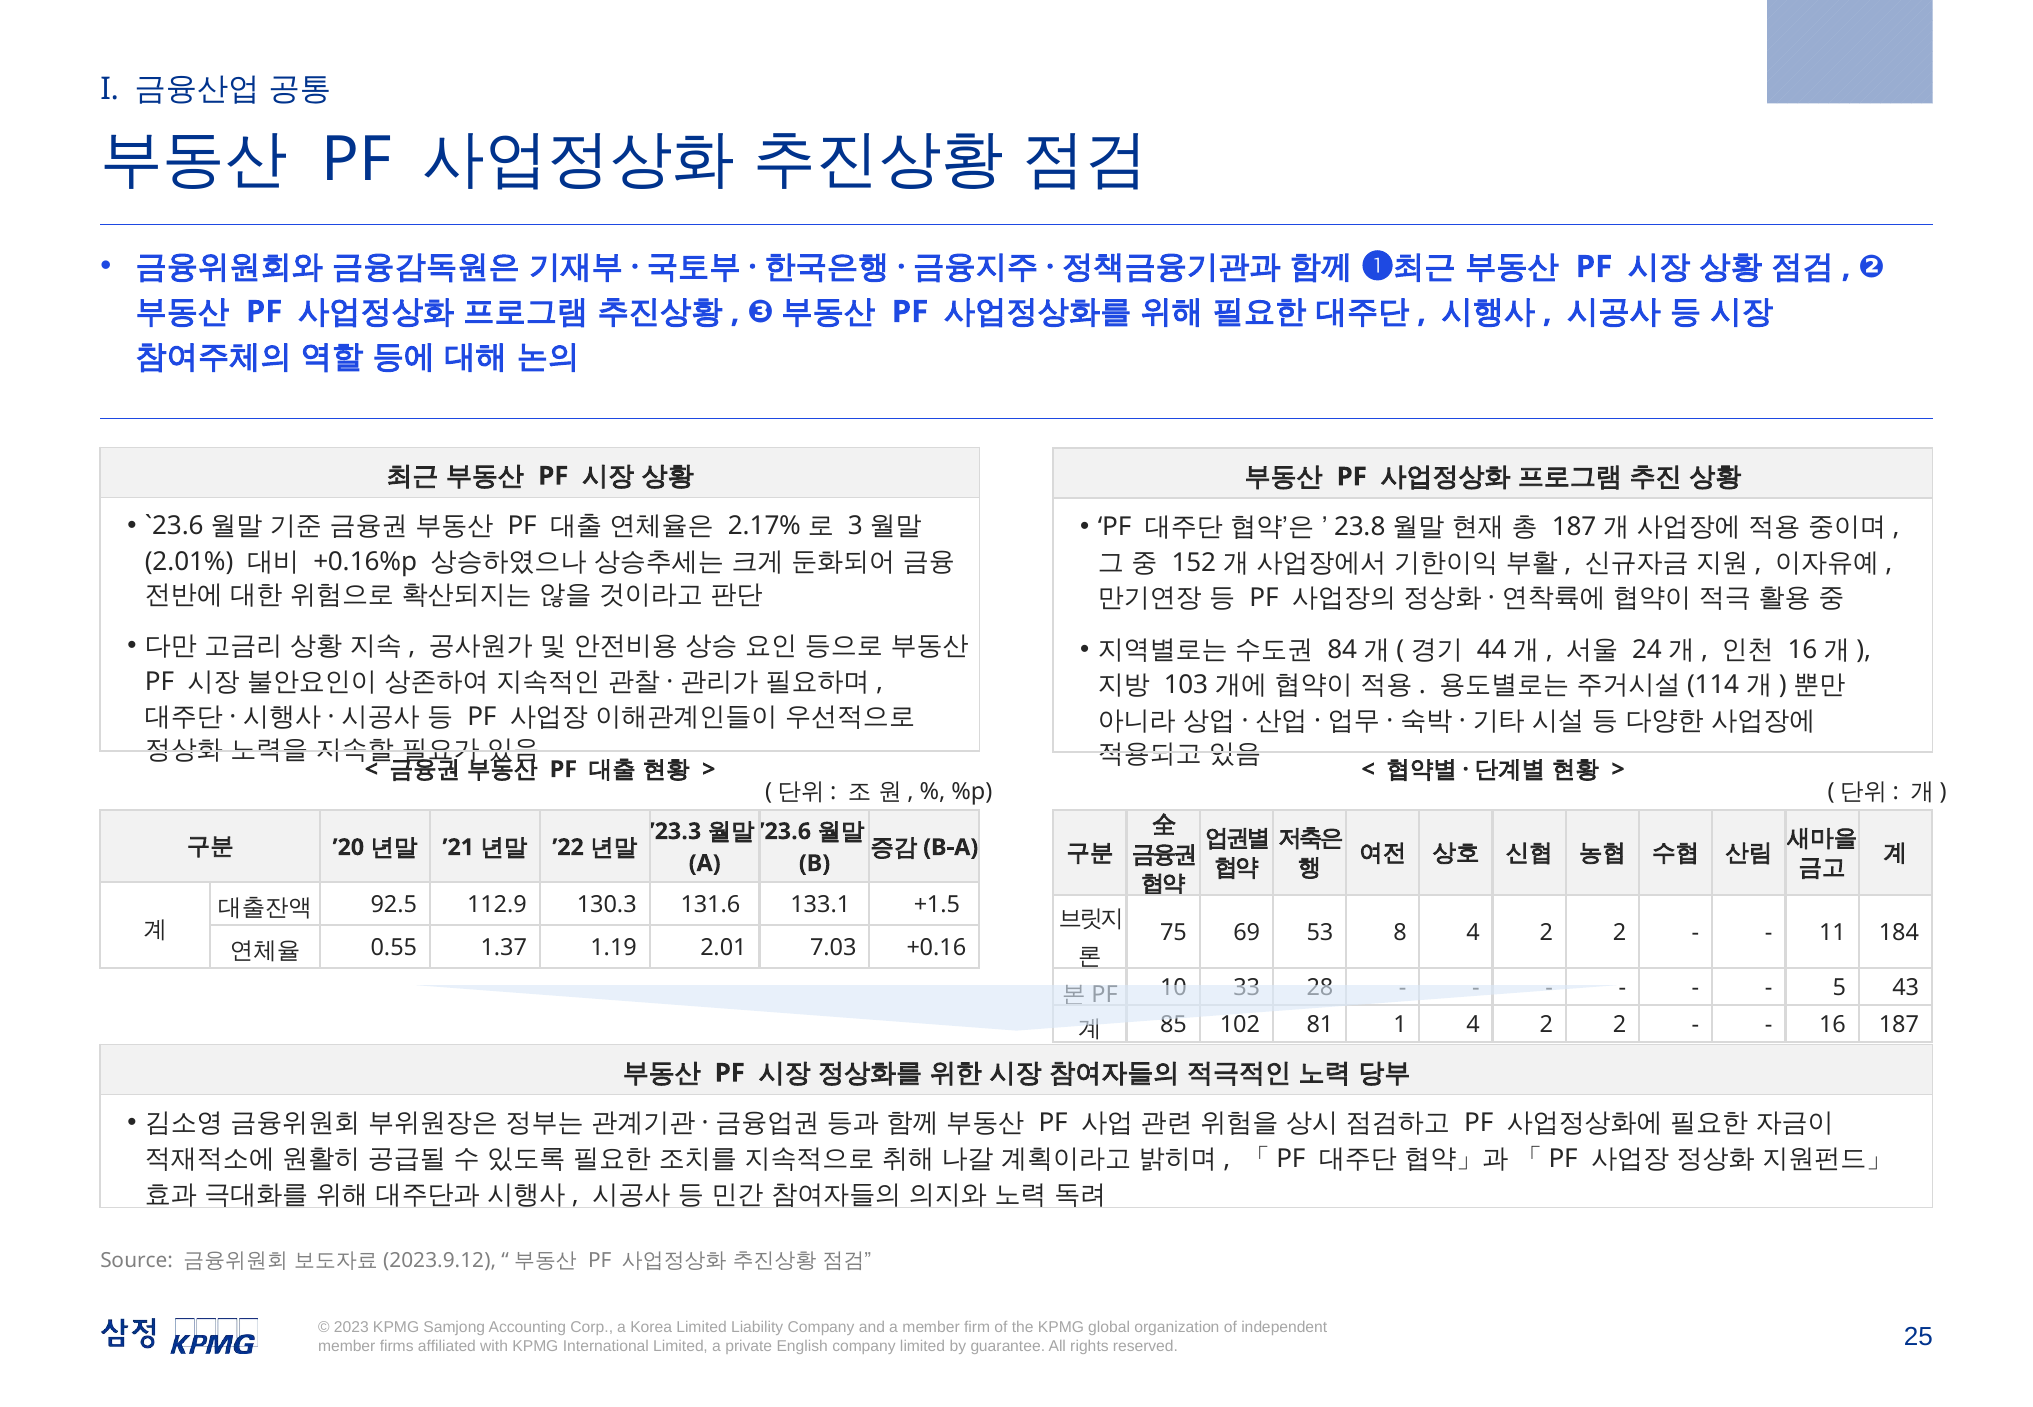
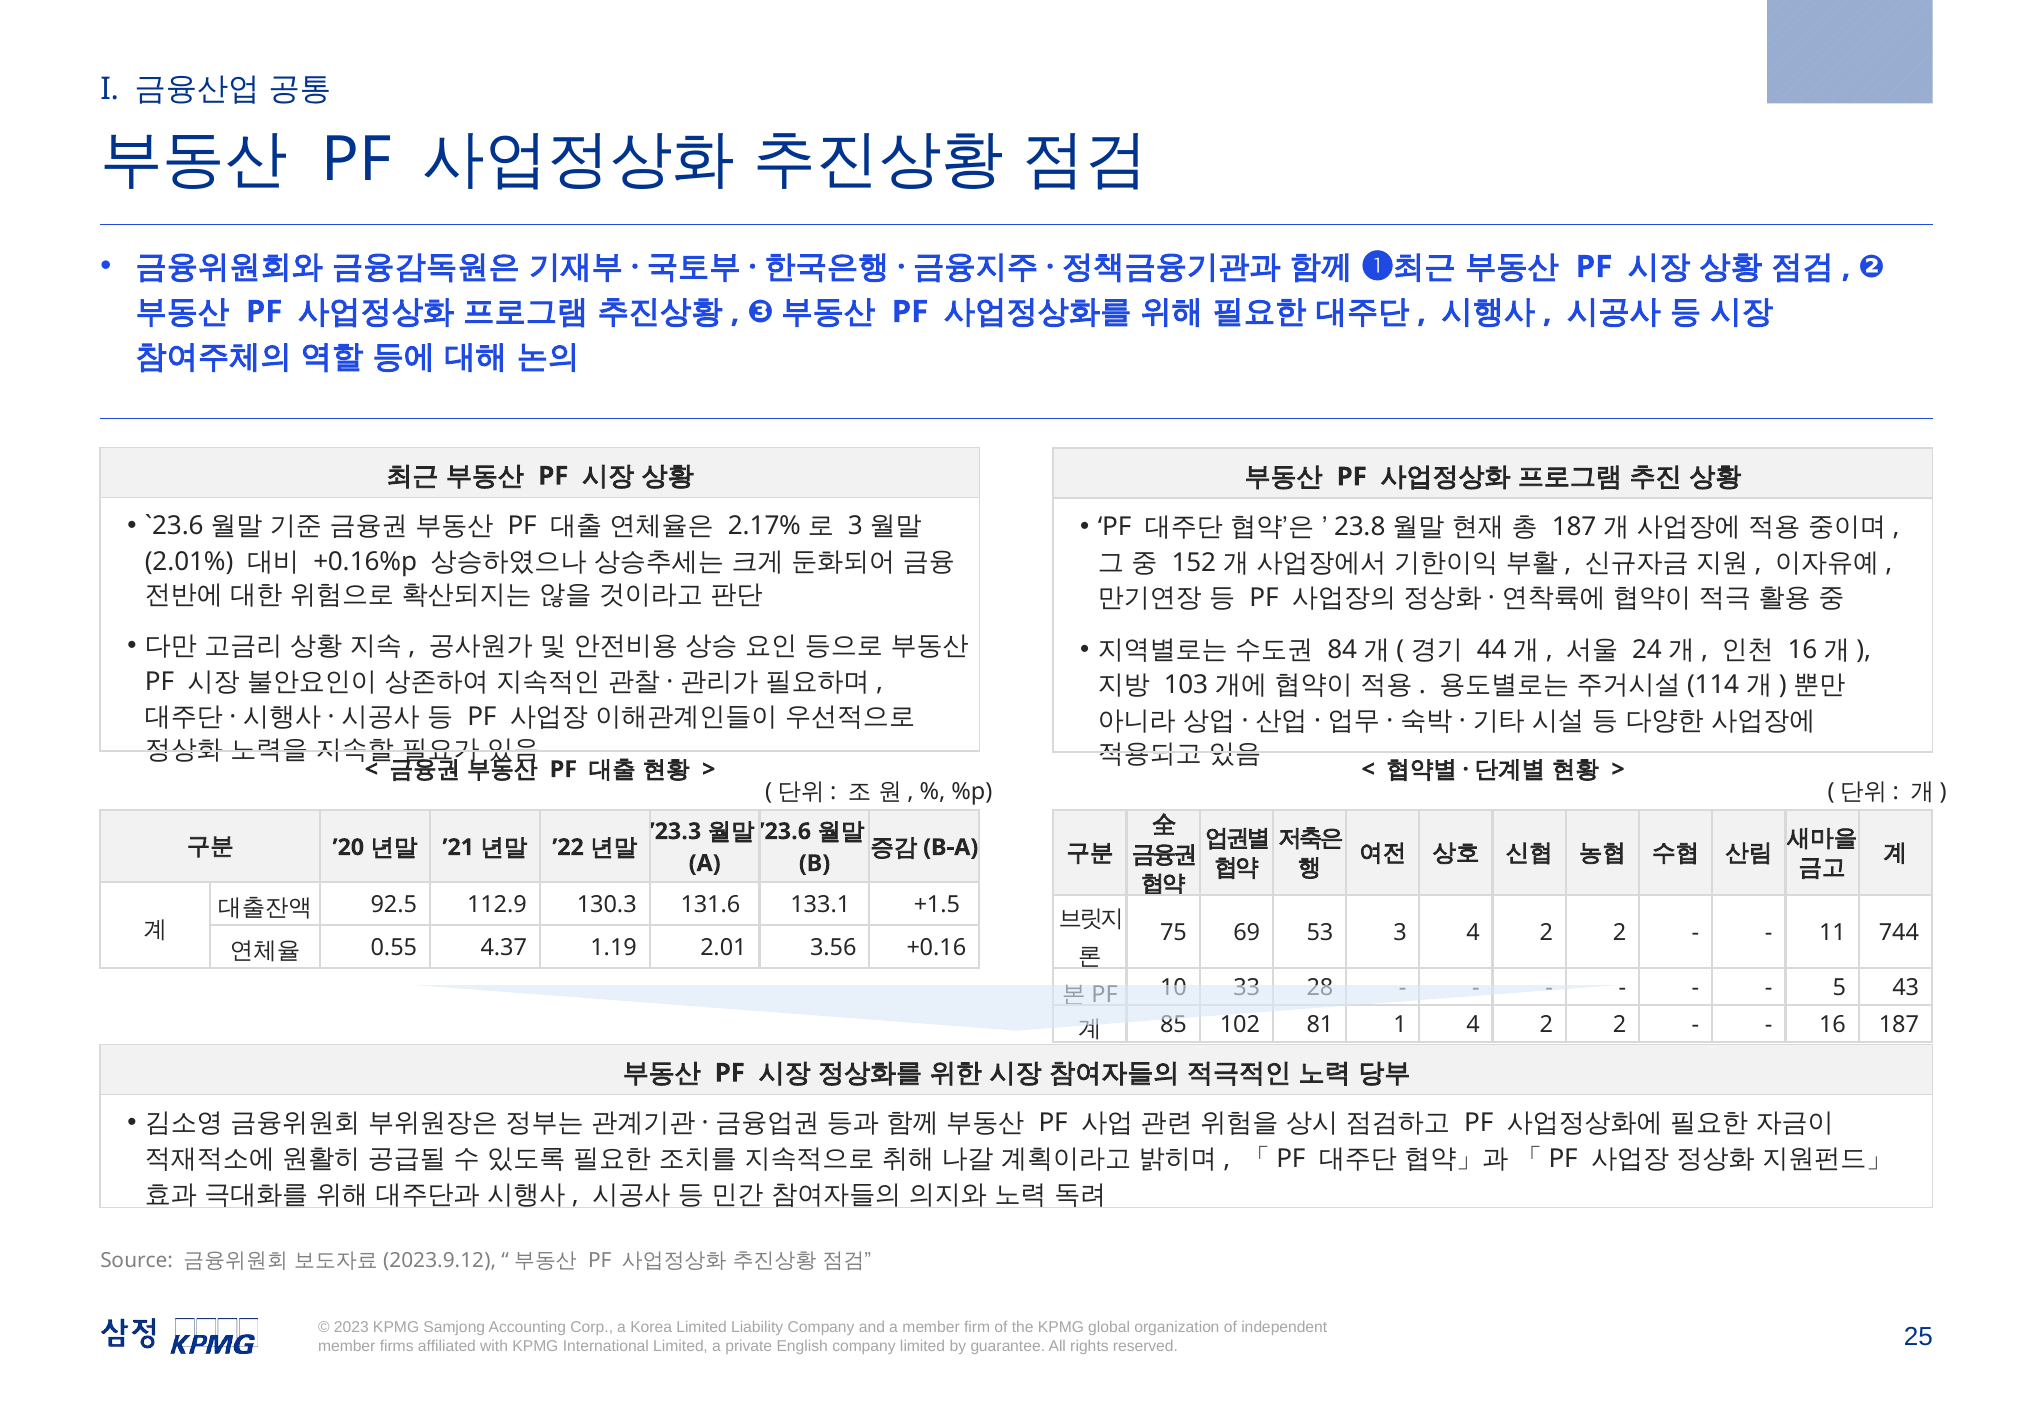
53 8: 8 -> 3 (1400, 933)
184: 184 -> 744 (1899, 933)
1.37: 1.37 -> 4.37 (504, 948)
7.03: 7.03 -> 3.56 (833, 948)
